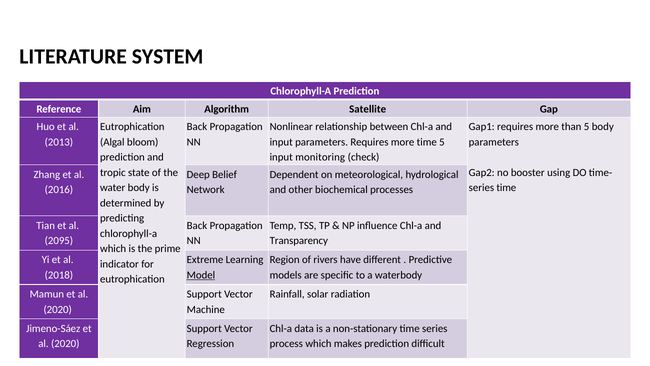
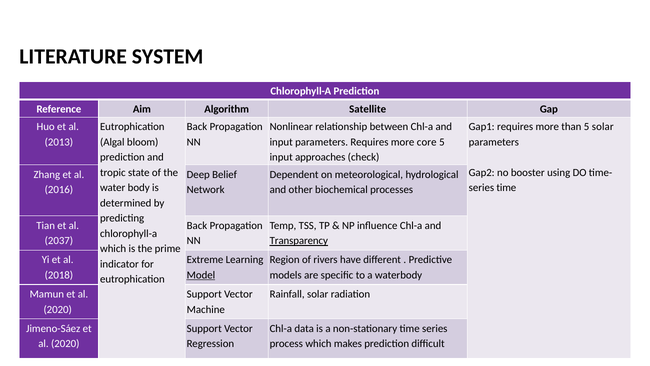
5 body: body -> solar (603, 127)
more time: time -> core (427, 142)
monitoring: monitoring -> approaches (320, 157)
2095: 2095 -> 2037 (59, 241)
Transparency underline: none -> present (299, 241)
